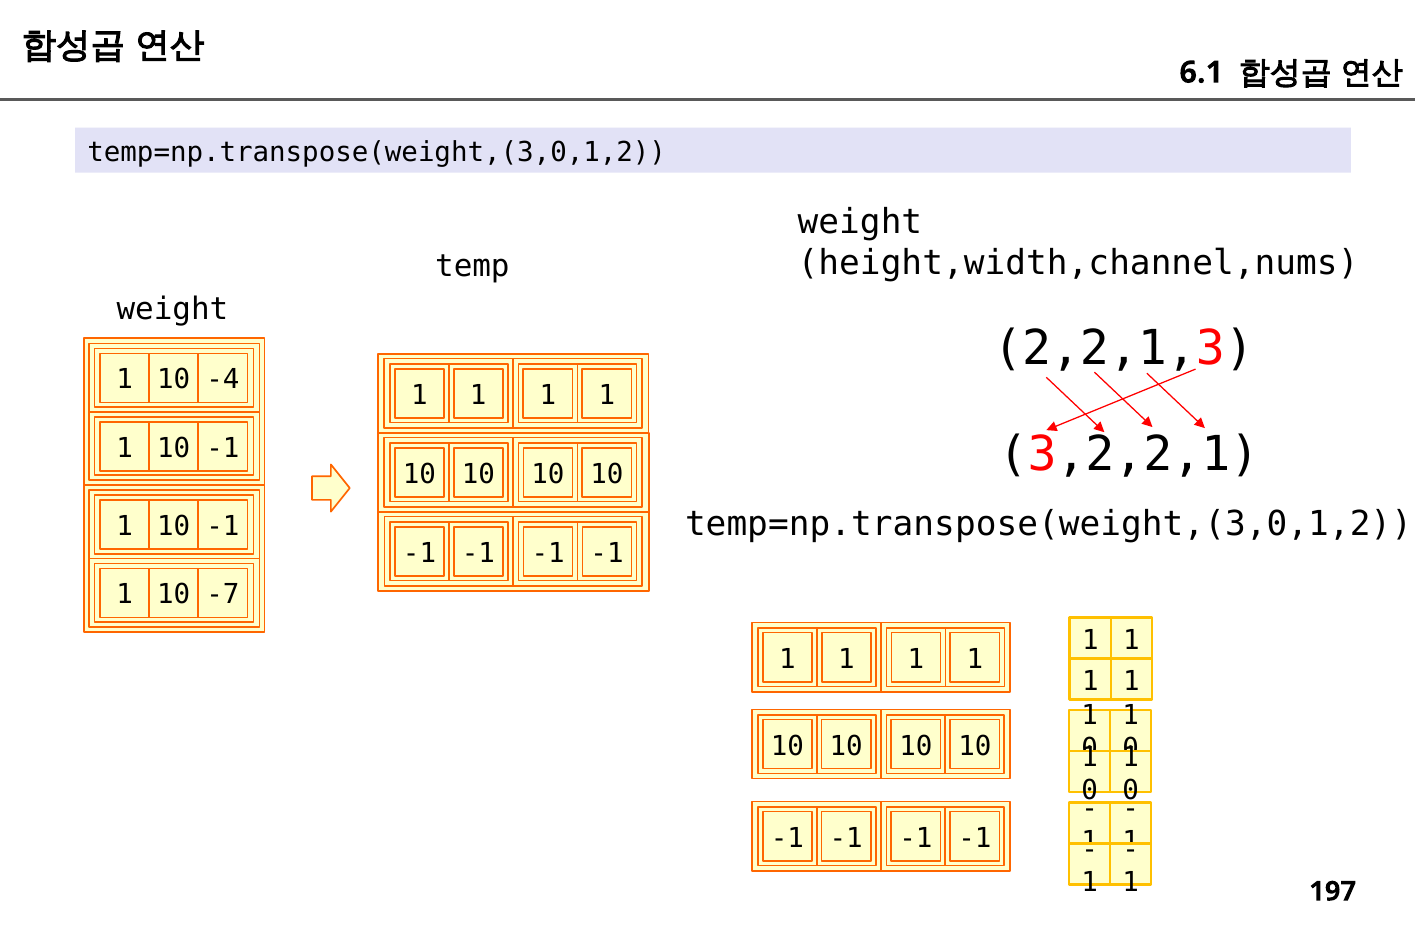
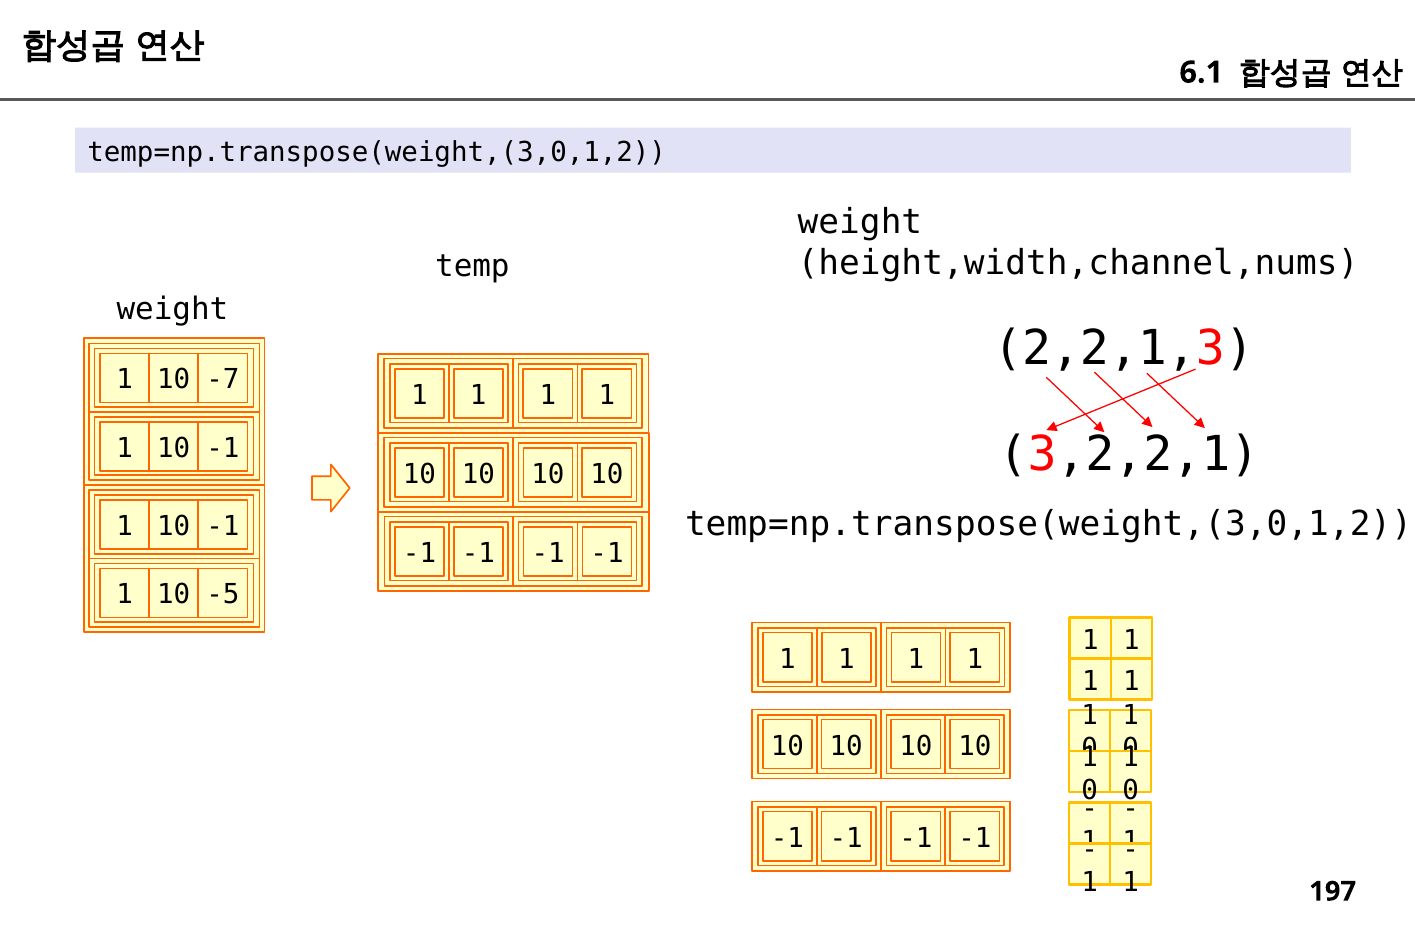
-4: -4 -> -7 (223, 380)
-7: -7 -> -5 (223, 595)
